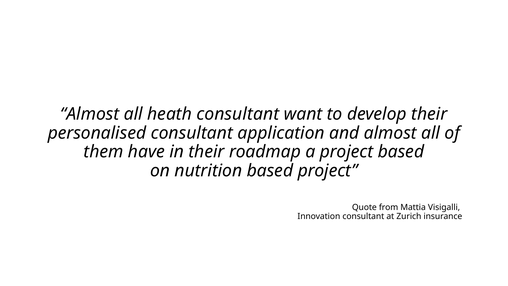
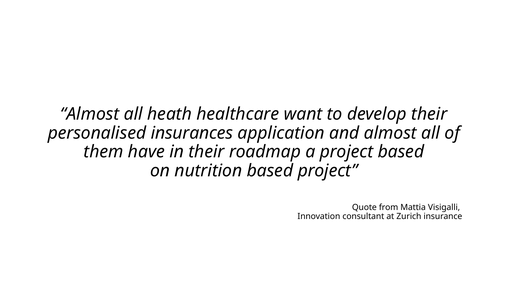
heath consultant: consultant -> healthcare (238, 114)
personalised consultant: consultant -> insurances (192, 133)
